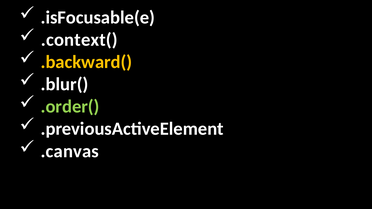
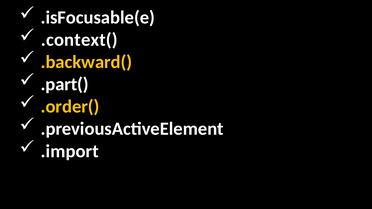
.blur(: .blur( -> .part( (65, 84)
.order( colour: light green -> yellow (70, 107)
.canvas: .canvas -> .import (70, 151)
